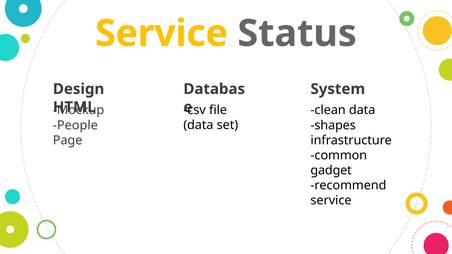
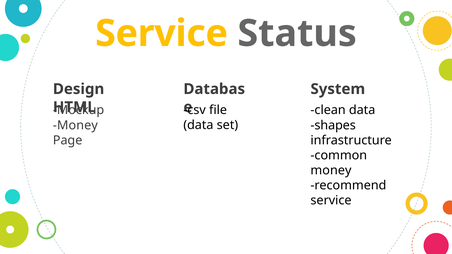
People: People -> Money (75, 125)
gadget: gadget -> money (331, 171)
